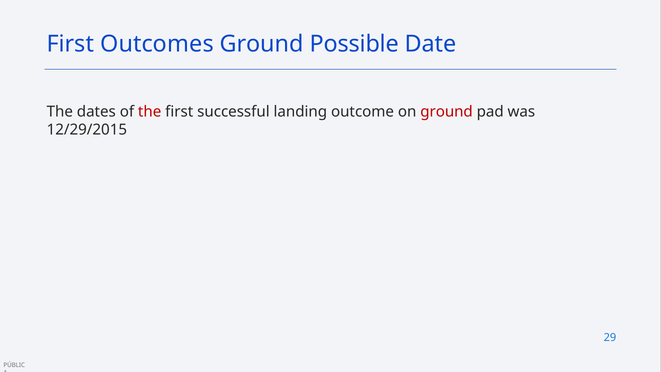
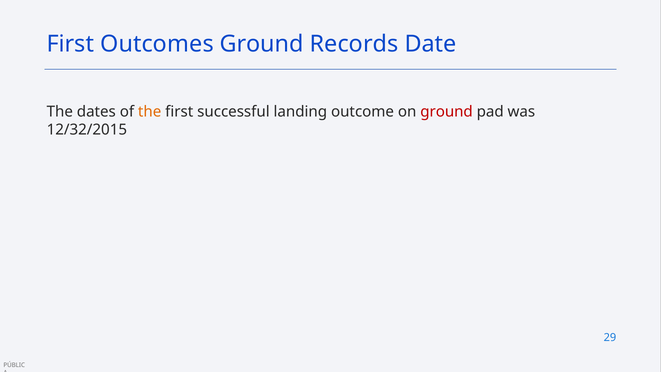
Possible: Possible -> Records (354, 44)
the colour: red -> orange (150, 112)
12/29/2015: 12/29/2015 -> 12/32/2015 (87, 130)
